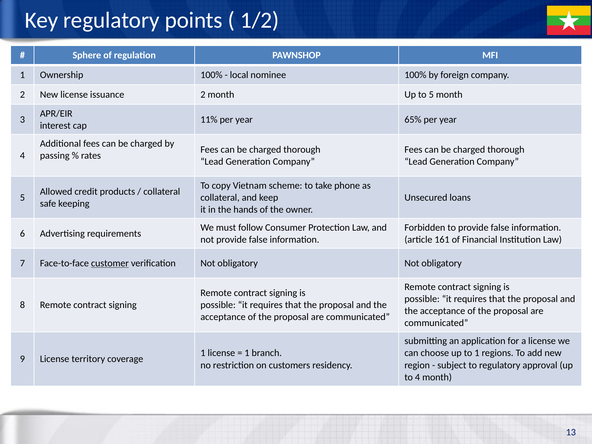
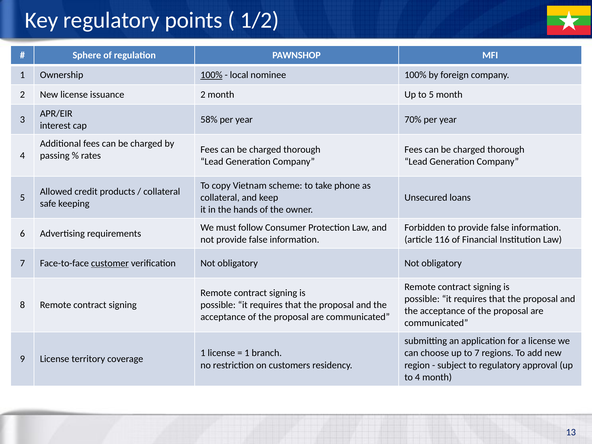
100% underline: none -> present (211, 75)
11%: 11% -> 58% (209, 120)
65%: 65% -> 70% (413, 120)
161: 161 -> 116 (442, 240)
to 1: 1 -> 7 (477, 353)
